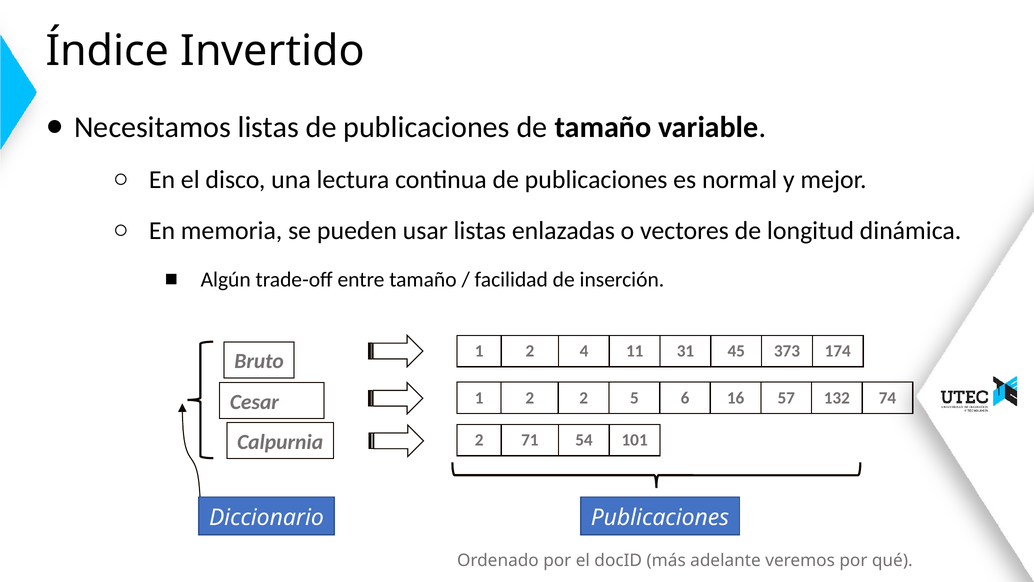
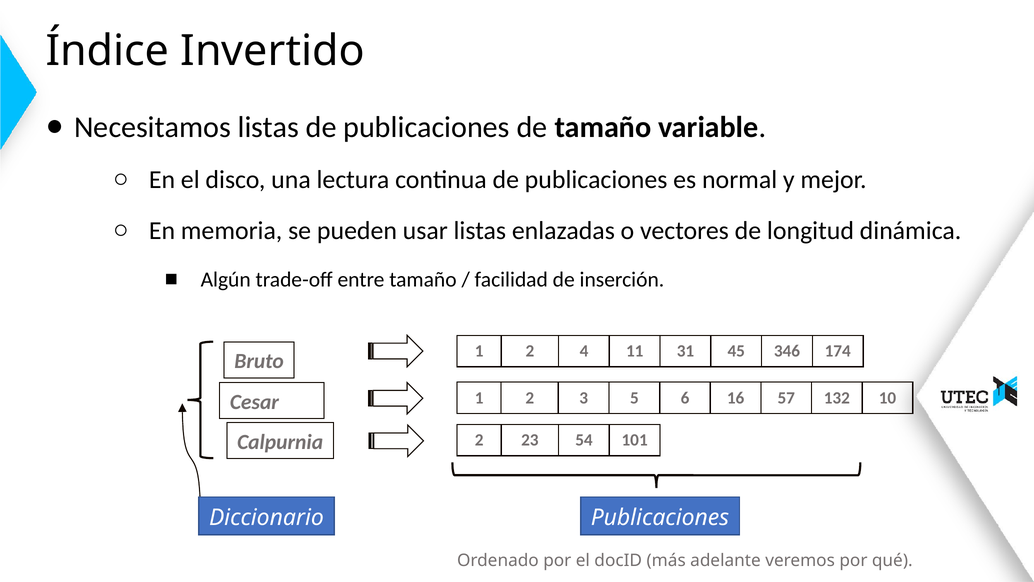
373: 373 -> 346 (787, 351)
2 2: 2 -> 3 (584, 398)
74: 74 -> 10 (888, 398)
71: 71 -> 23 (530, 440)
